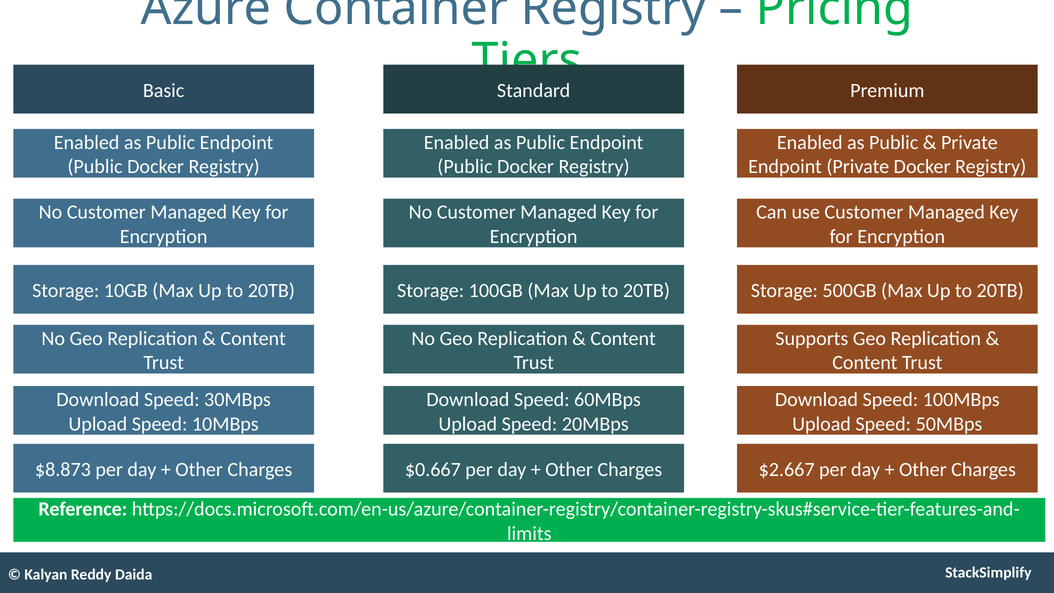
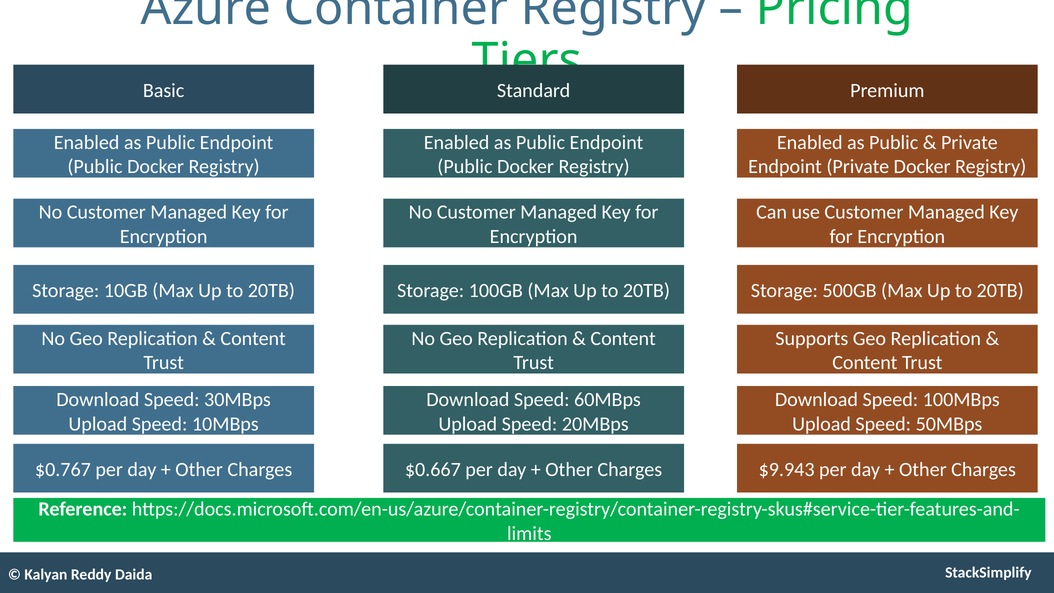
$8.873: $8.873 -> $0.767 (63, 469)
$2.667: $2.667 -> $9.943 (787, 469)
